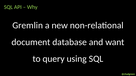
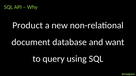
Gremlin: Gremlin -> Product (28, 25)
